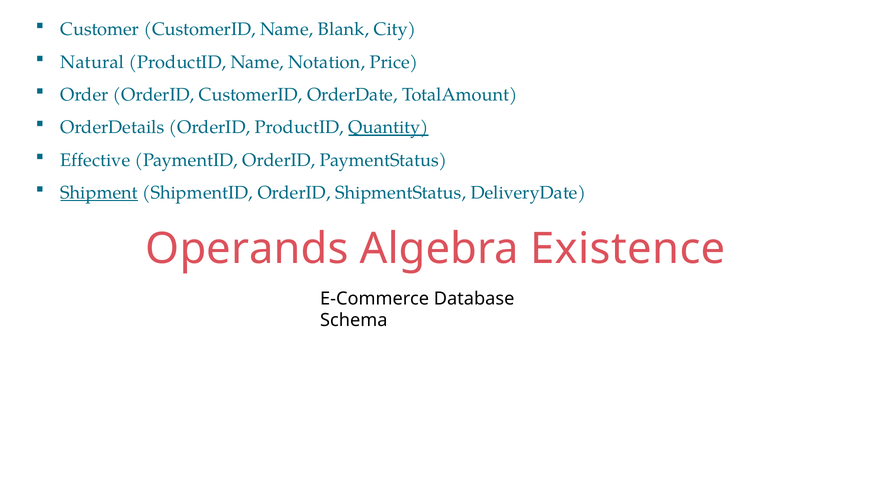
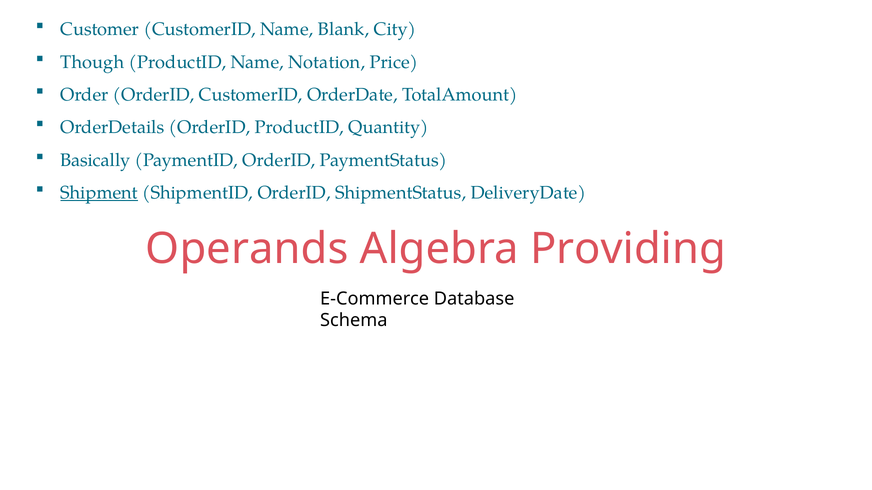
Natural: Natural -> Though (92, 62)
Quantity underline: present -> none (389, 128)
Effective: Effective -> Basically (95, 160)
Existence: Existence -> Providing (628, 249)
